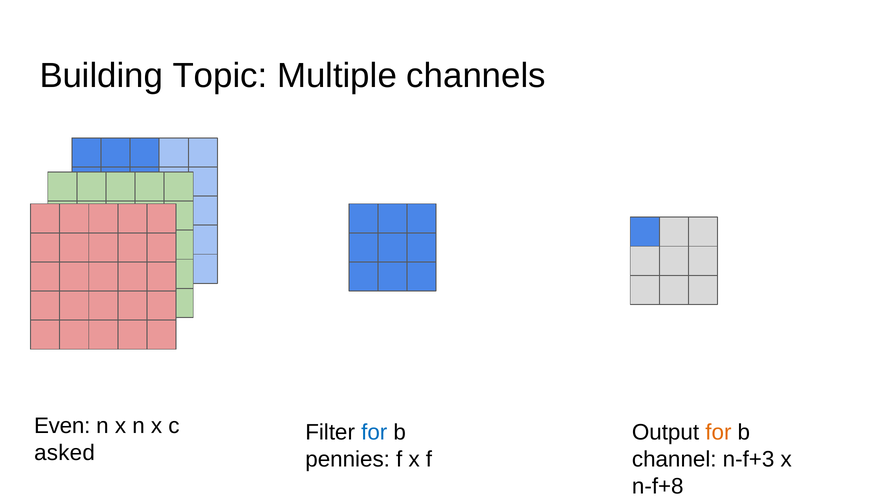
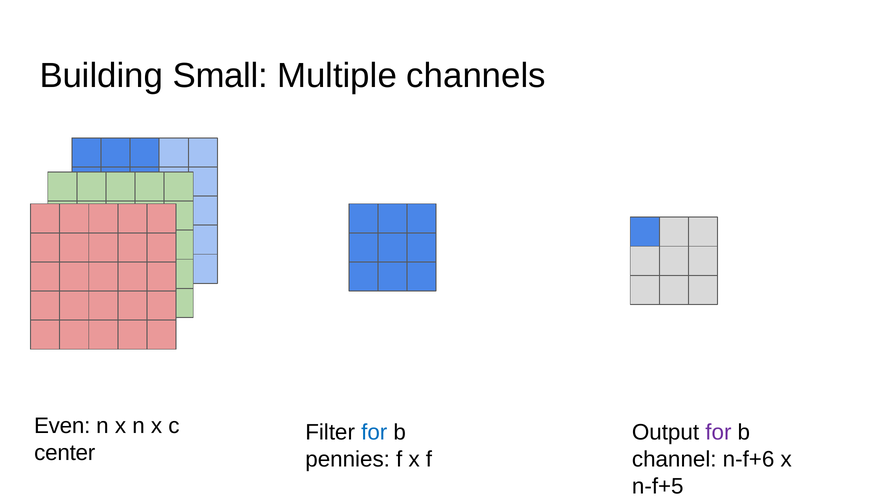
Topic: Topic -> Small (220, 76)
for colour: orange -> purple (718, 433)
asked: asked -> center (65, 453)
n-f+3: n-f+3 -> n-f+6 (749, 459)
n-f+8: n-f+8 -> n-f+5 (658, 486)
